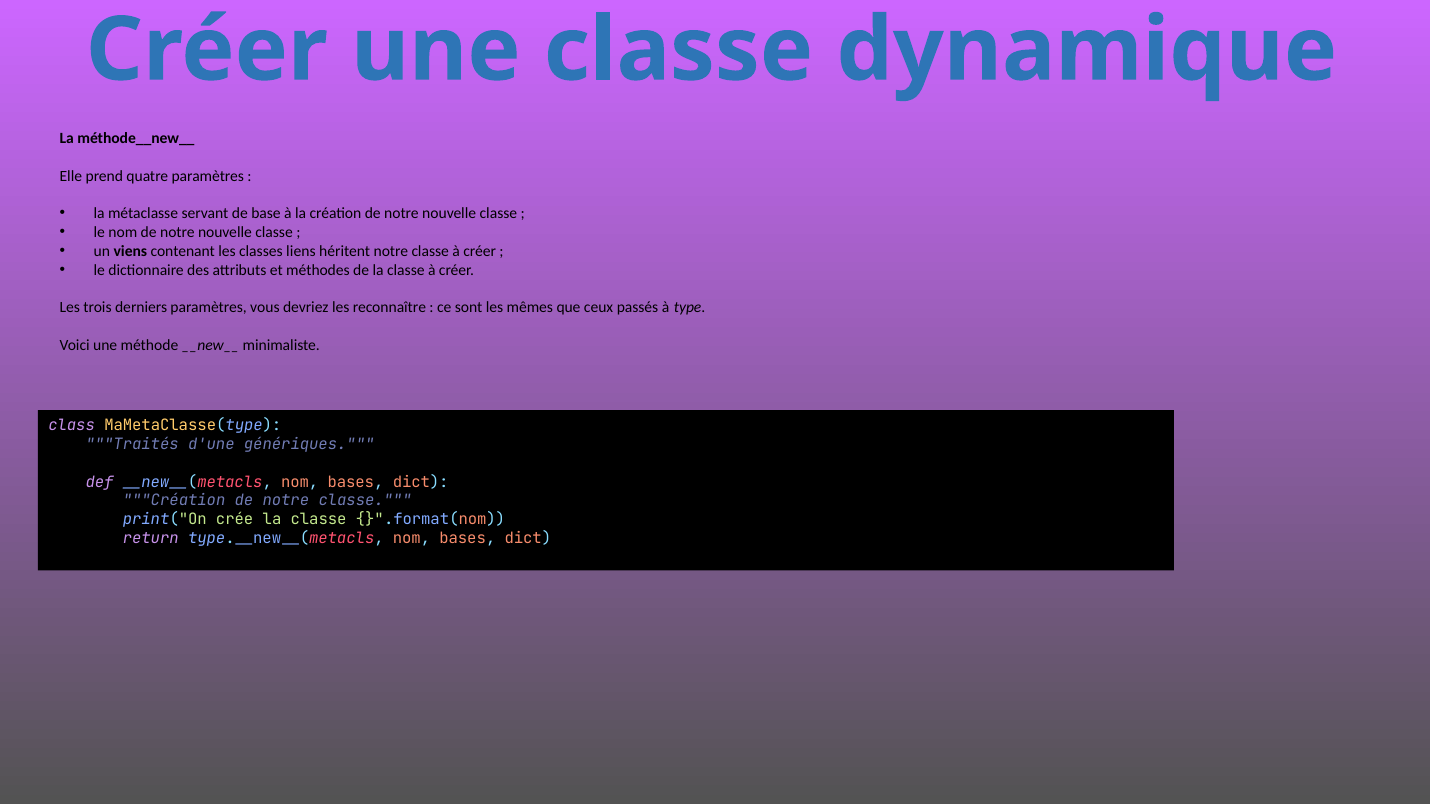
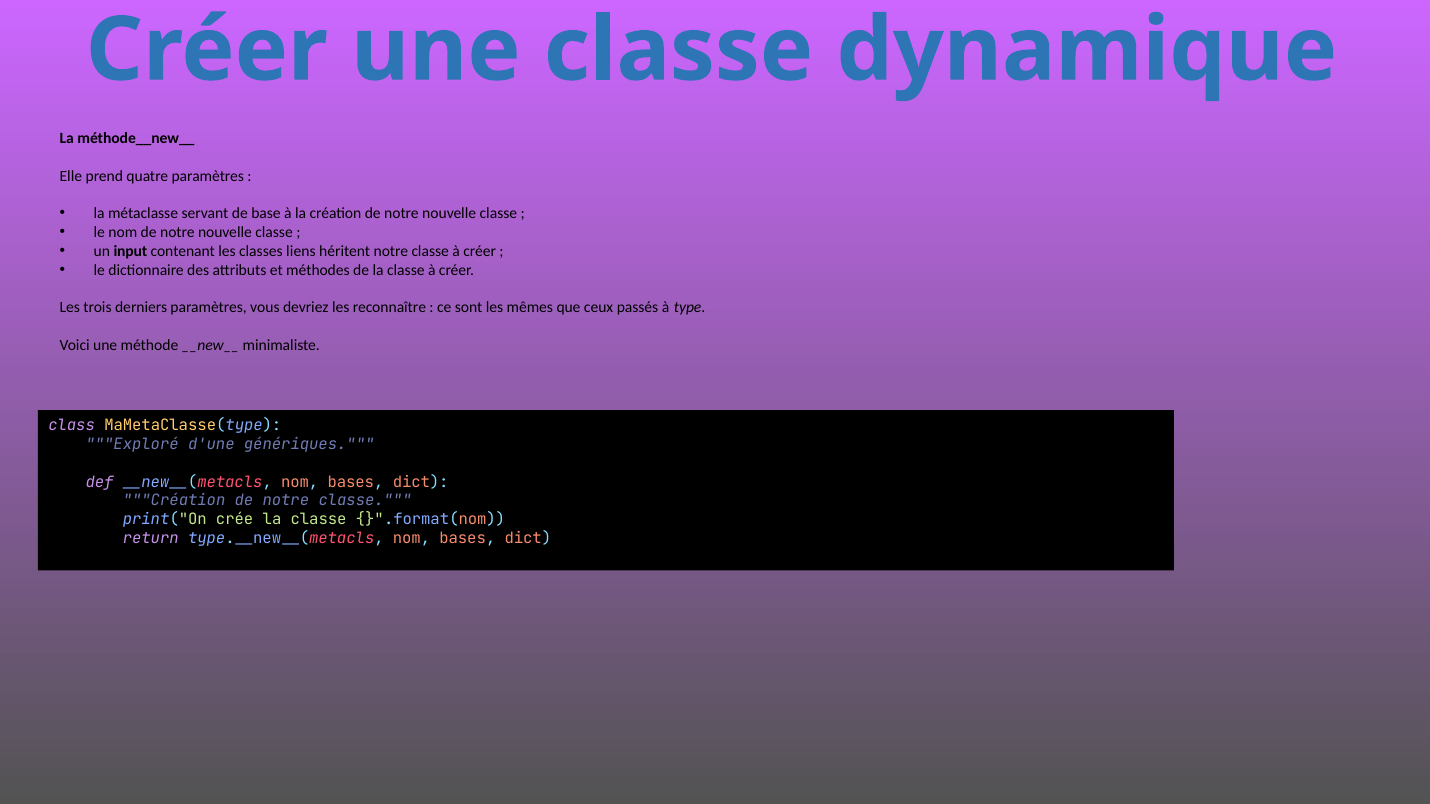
viens: viens -> input (130, 251)
Traités: Traités -> Exploré (132, 445)
